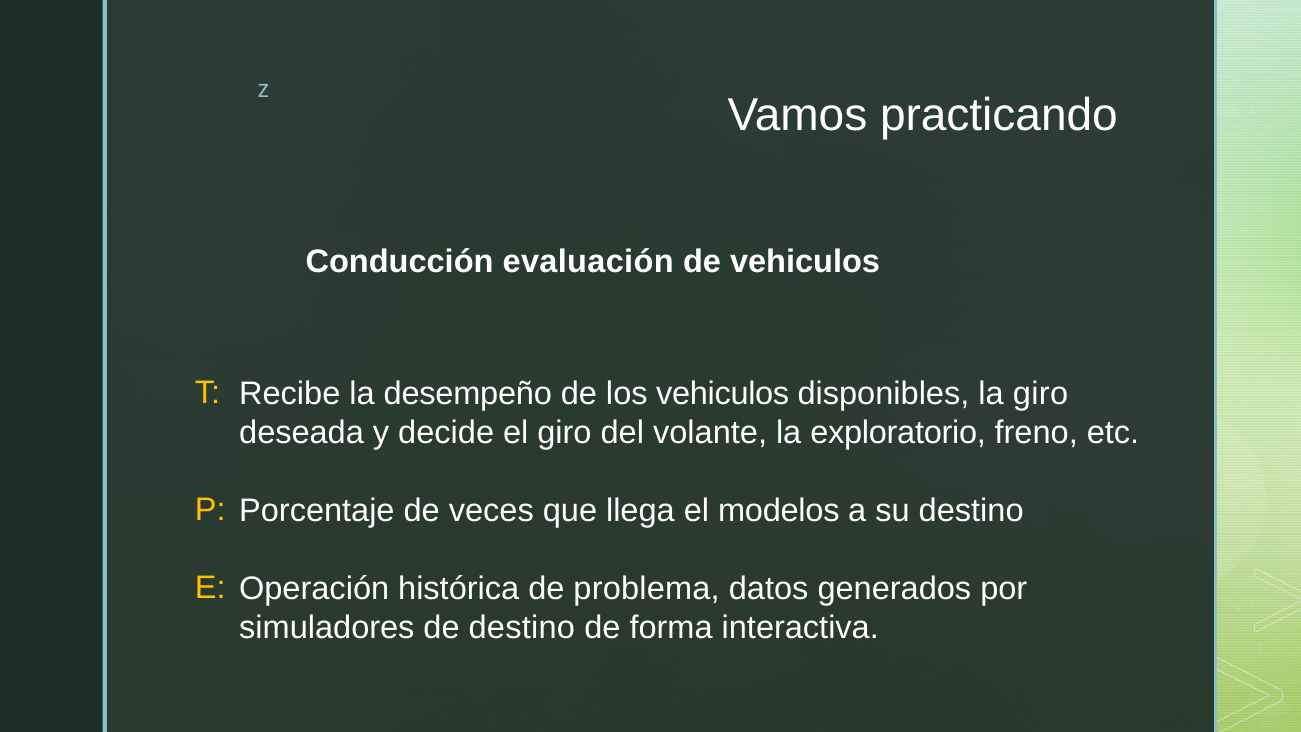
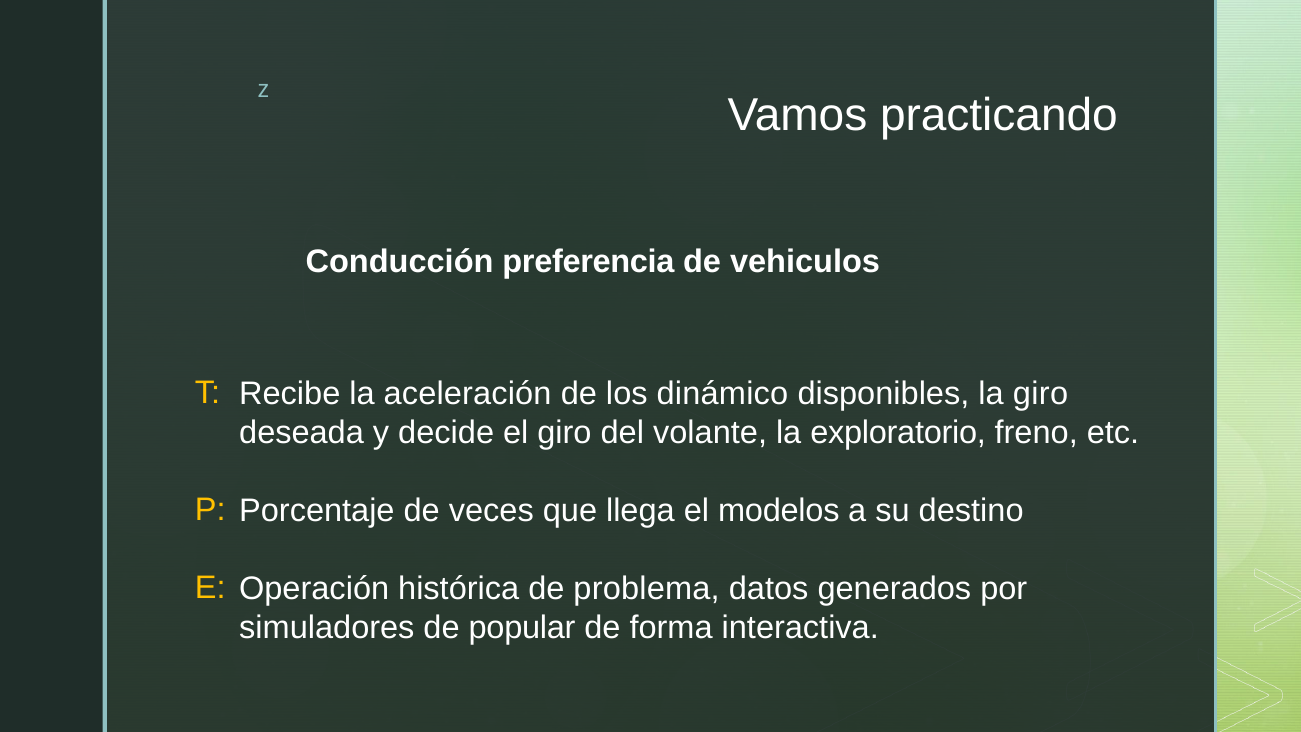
evaluación: evaluación -> preferencia (588, 262)
desempeño: desempeño -> aceleración (468, 394)
los vehiculos: vehiculos -> dinámico (722, 394)
de destino: destino -> popular (522, 628)
